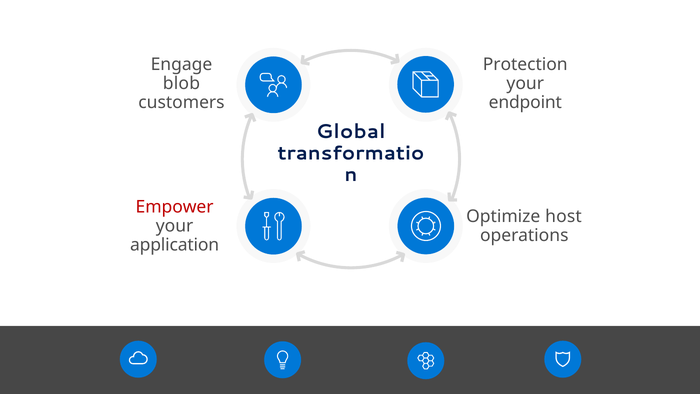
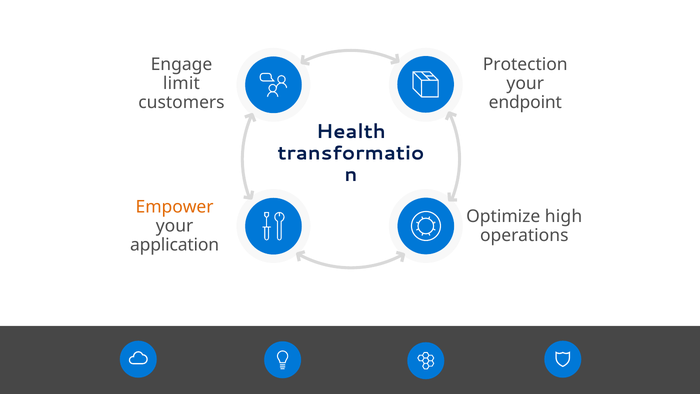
blob: blob -> limit (181, 83)
Global: Global -> Health (351, 131)
Empower colour: red -> orange (175, 207)
host: host -> high (564, 216)
